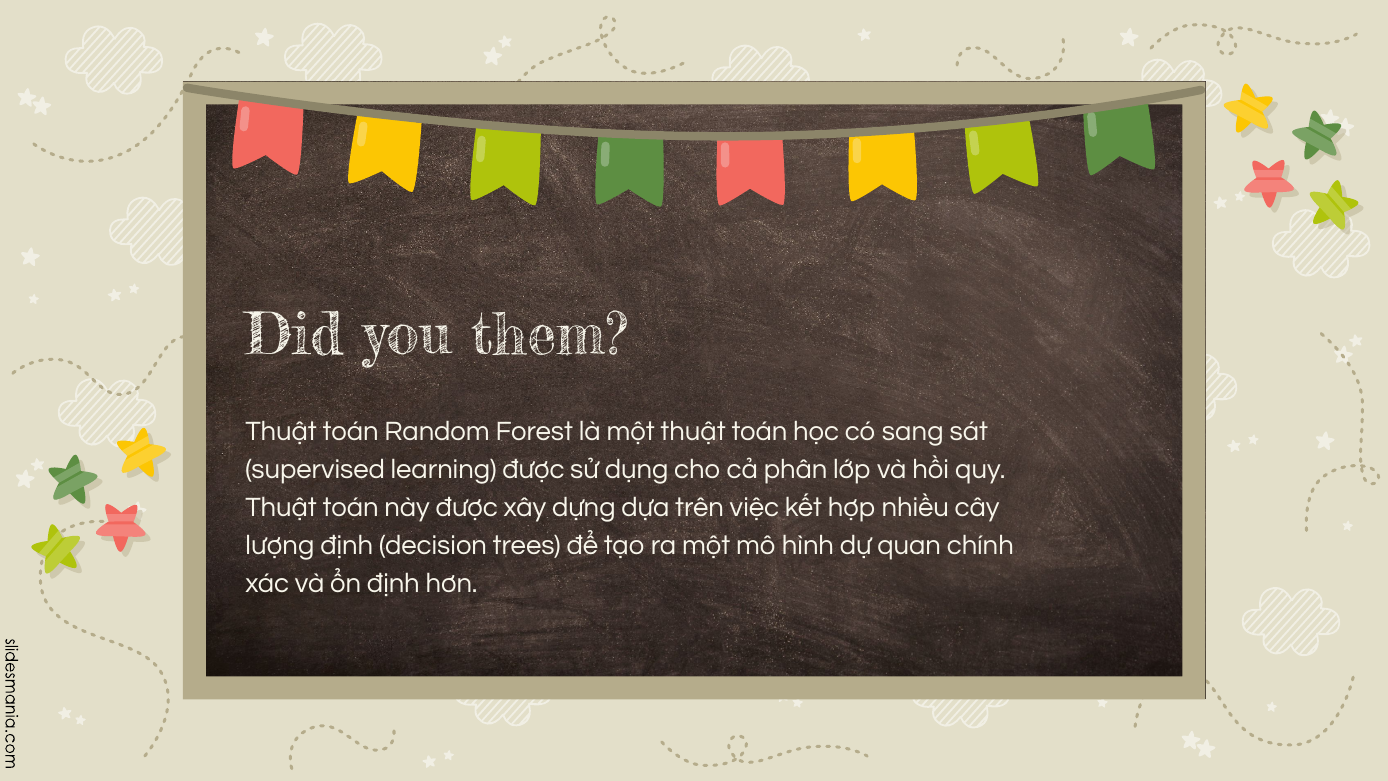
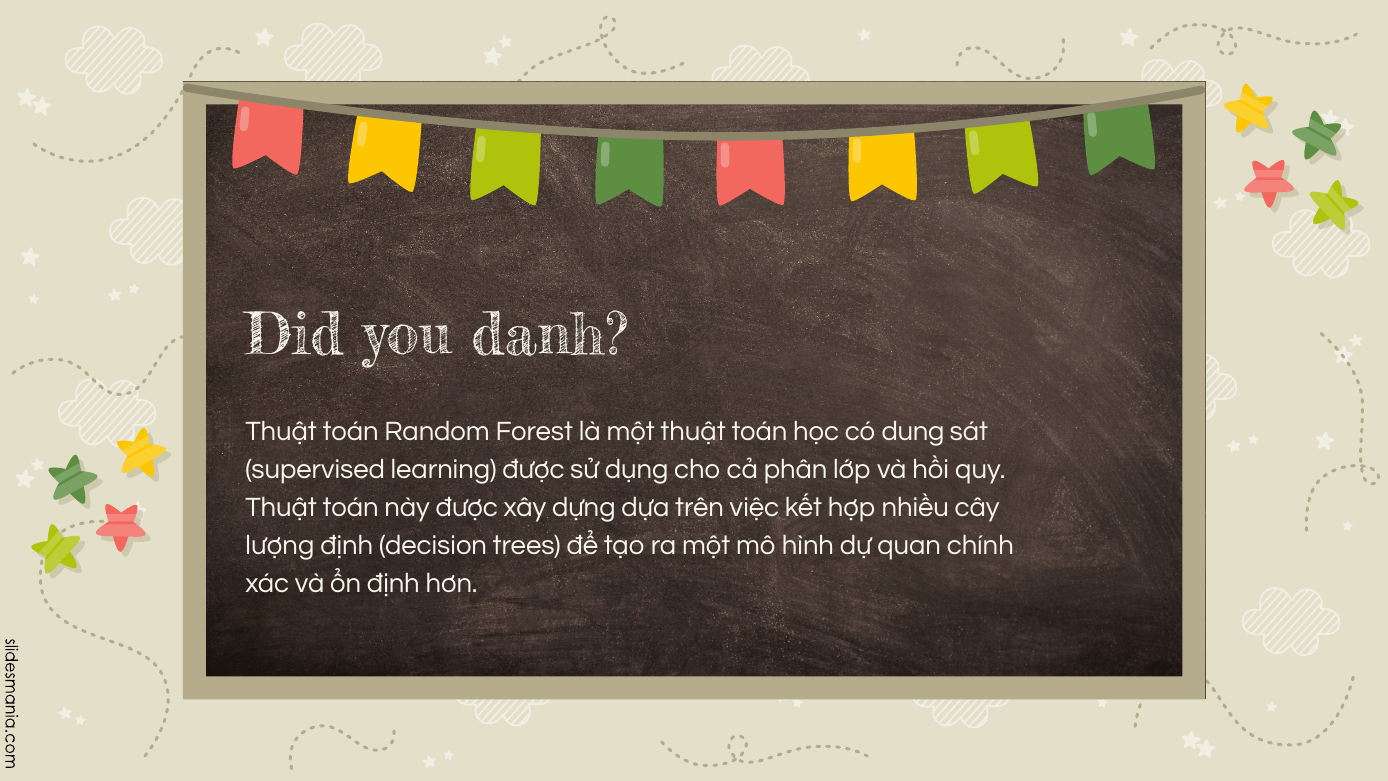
them: them -> danh (550, 335)
sang: sang -> dung (913, 431)
